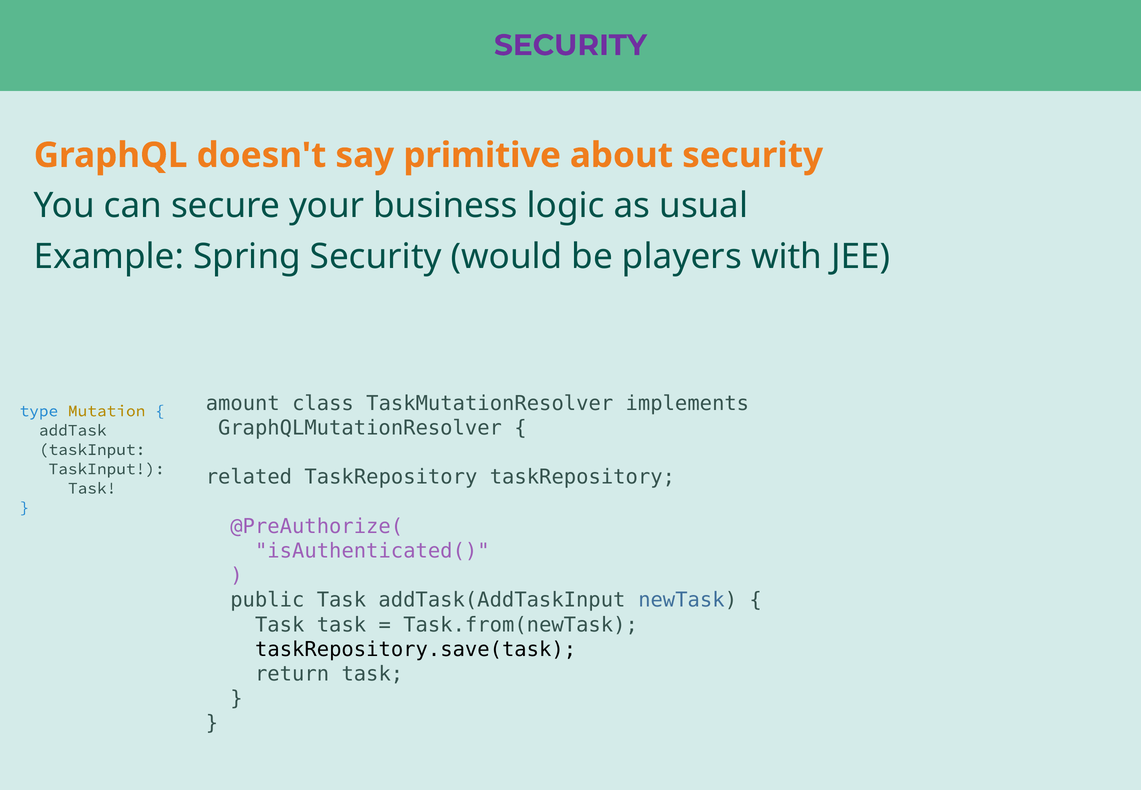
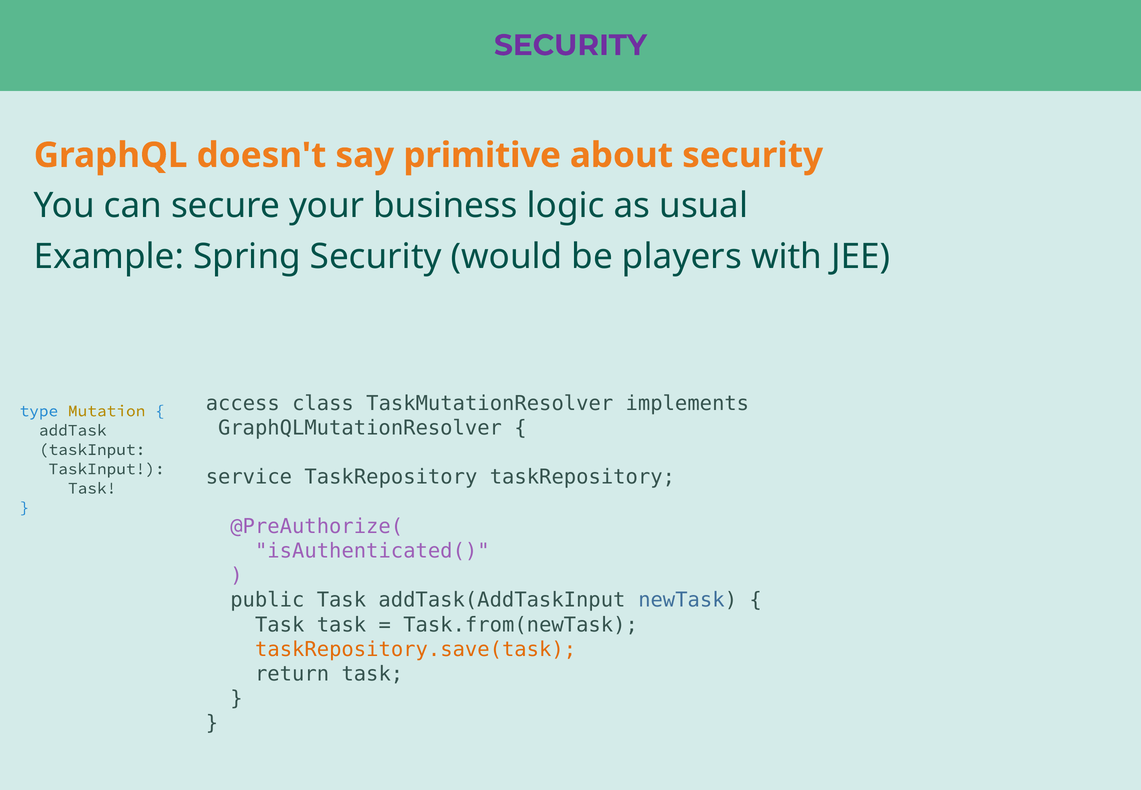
amount: amount -> access (243, 403)
related: related -> service (249, 477)
taskRepository.save(task colour: black -> orange (416, 649)
